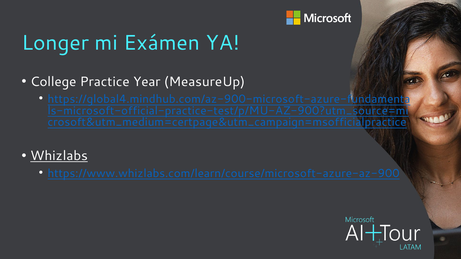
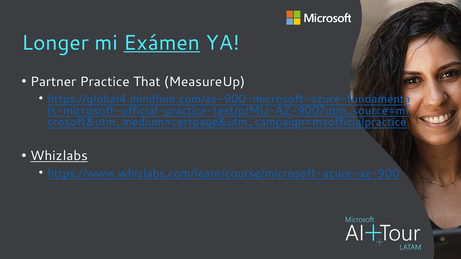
Exámen underline: none -> present (162, 43)
College: College -> Partner (53, 82)
Year: Year -> That (147, 82)
